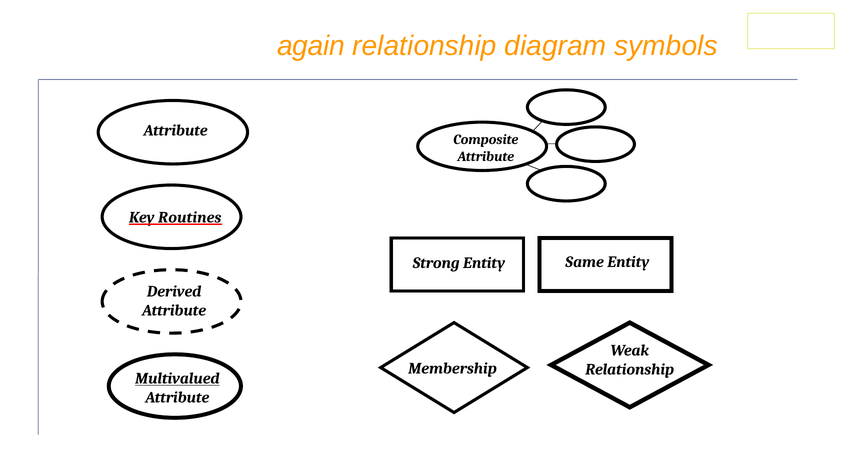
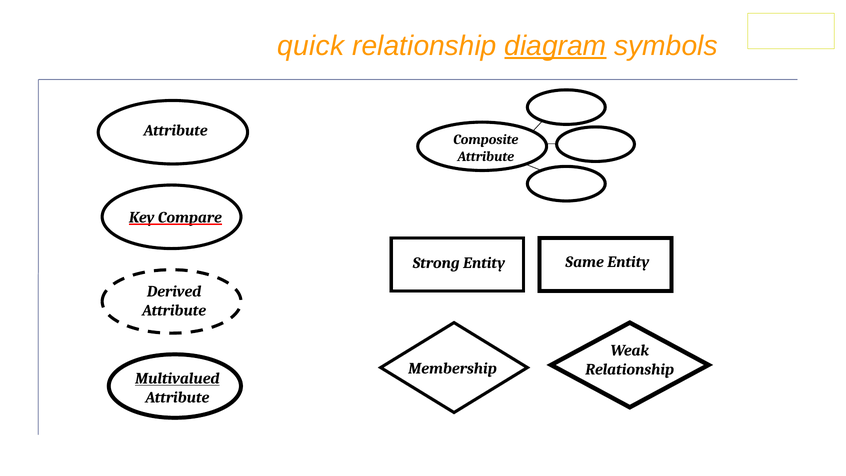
again: again -> quick (311, 46)
diagram underline: none -> present (555, 46)
Routines: Routines -> Compare (190, 218)
